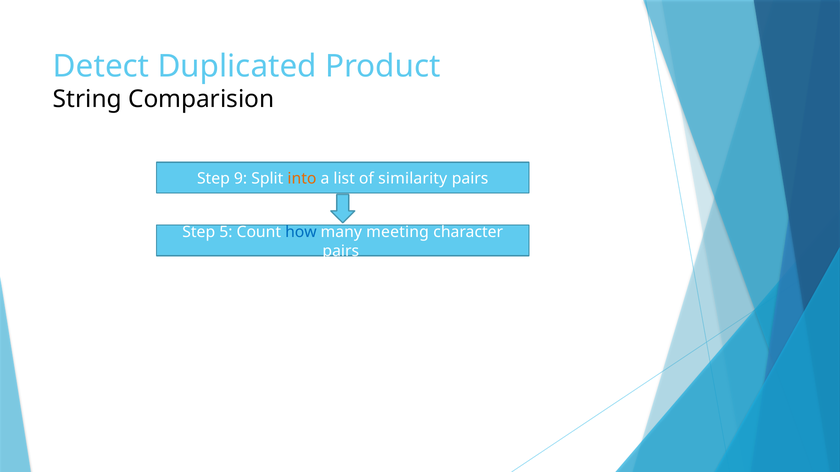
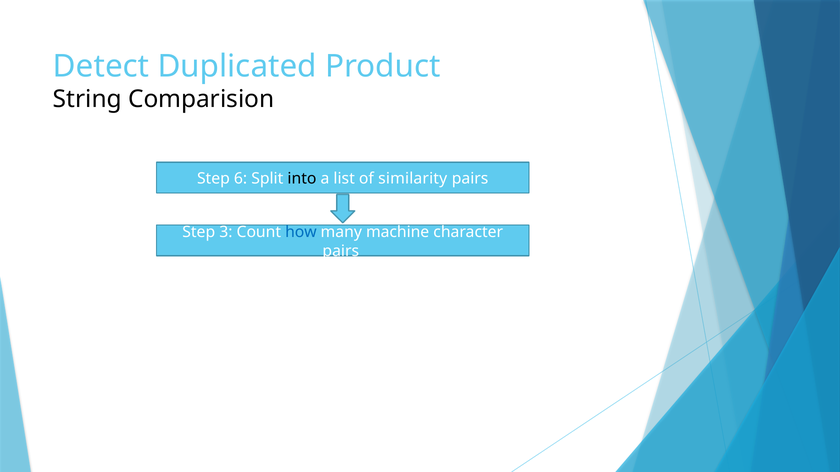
9: 9 -> 6 (241, 179)
into colour: orange -> black (302, 179)
5: 5 -> 3 (226, 232)
meeting: meeting -> machine (398, 232)
